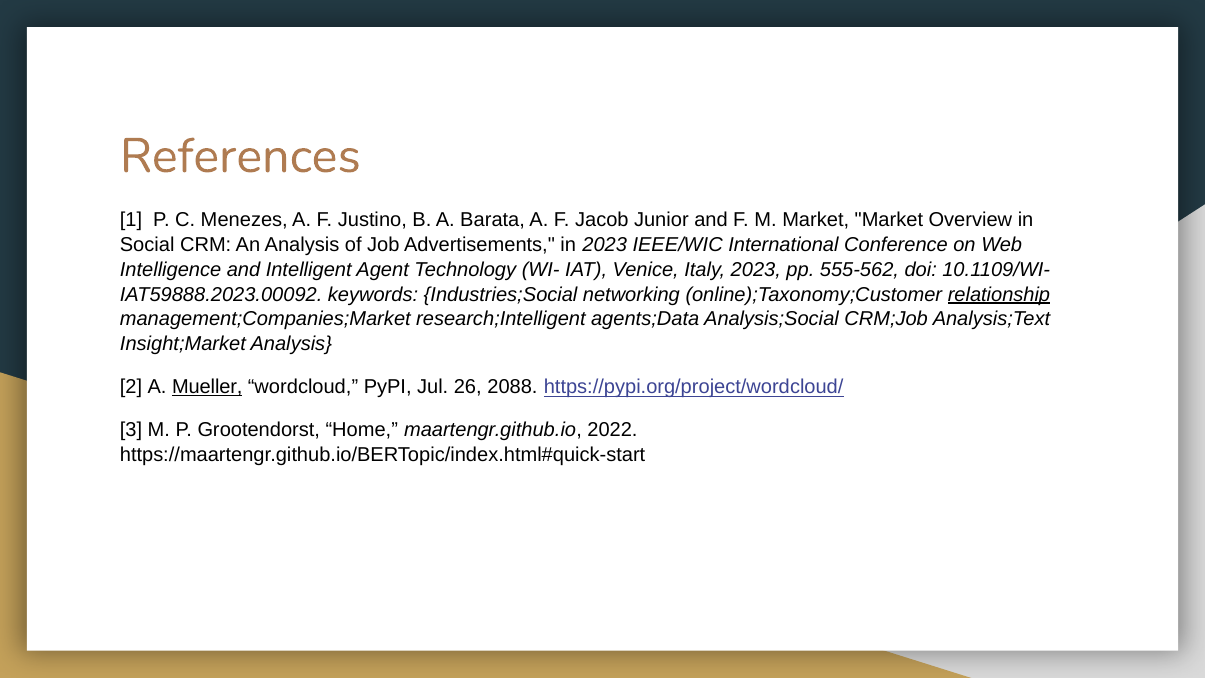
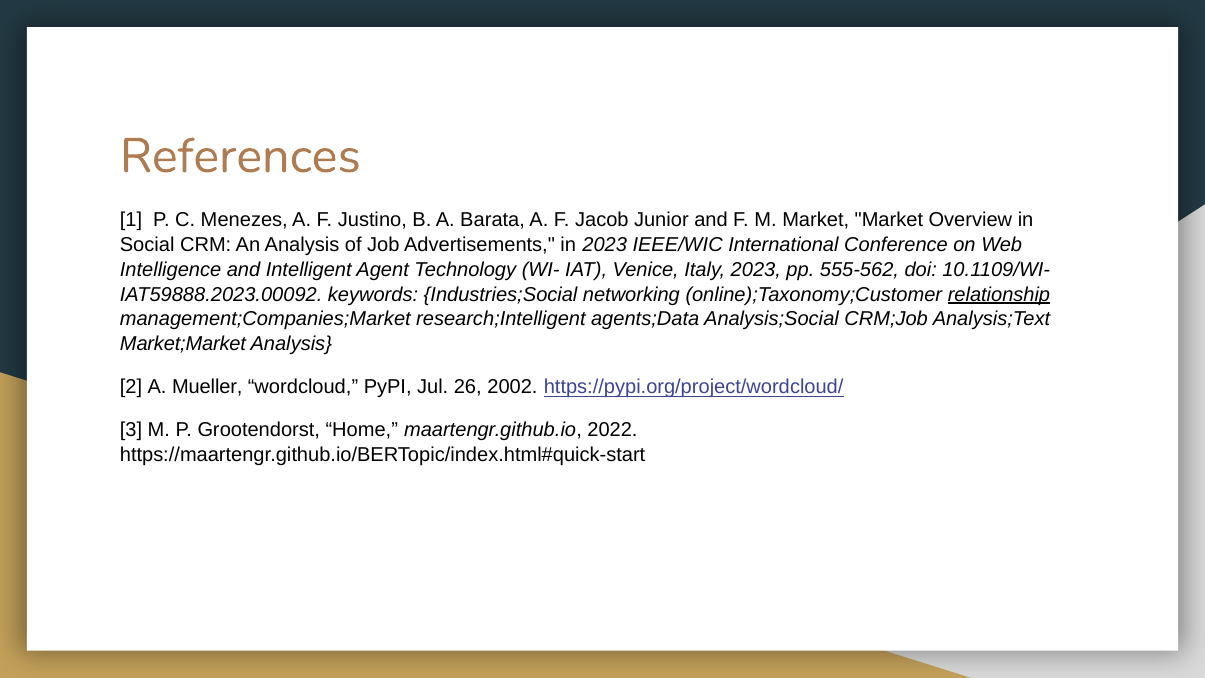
Insight;Market: Insight;Market -> Market;Market (183, 344)
Mueller underline: present -> none (207, 387)
2088: 2088 -> 2002 (512, 387)
